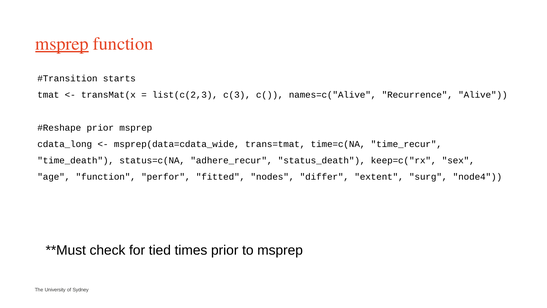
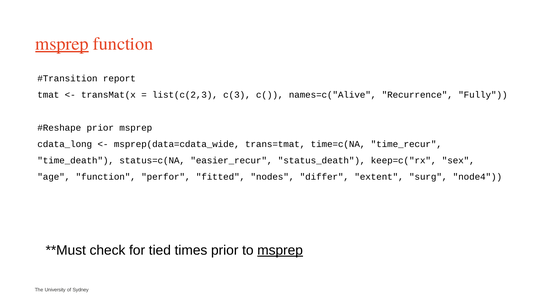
starts: starts -> report (119, 78)
Alive: Alive -> Fully (483, 95)
adhere_recur: adhere_recur -> easier_recur (231, 160)
msprep underline: none -> present (280, 250)
